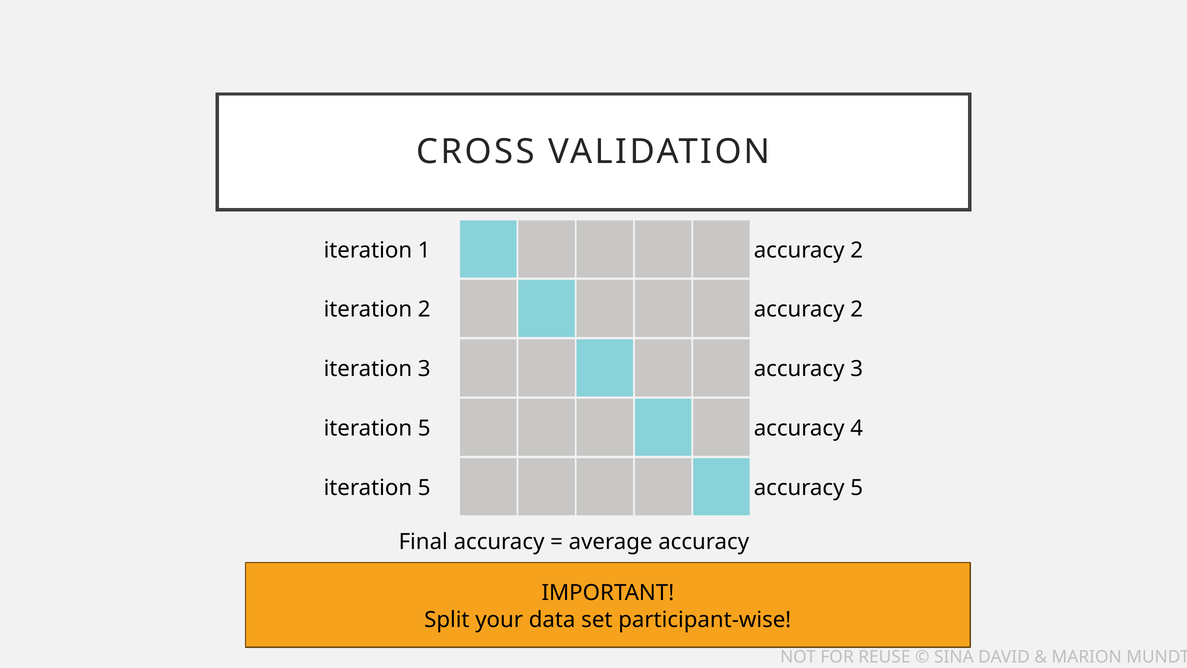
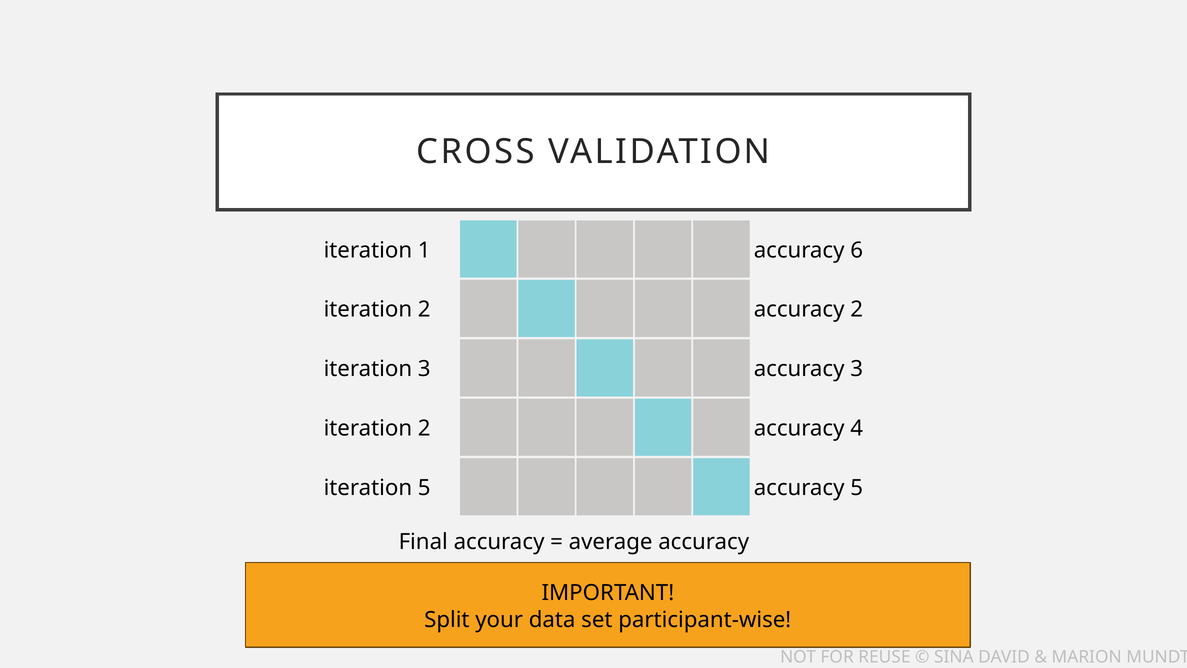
1 accuracy 2: 2 -> 6 (857, 250)
5: 5 -> 2 (424, 428)
